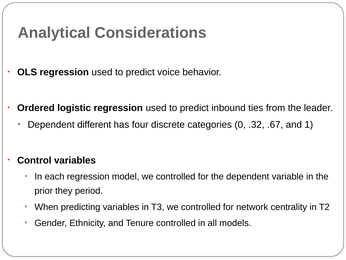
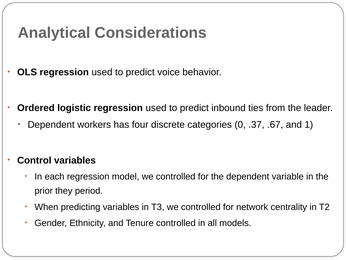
different: different -> workers (94, 125)
.32: .32 -> .37 (256, 125)
